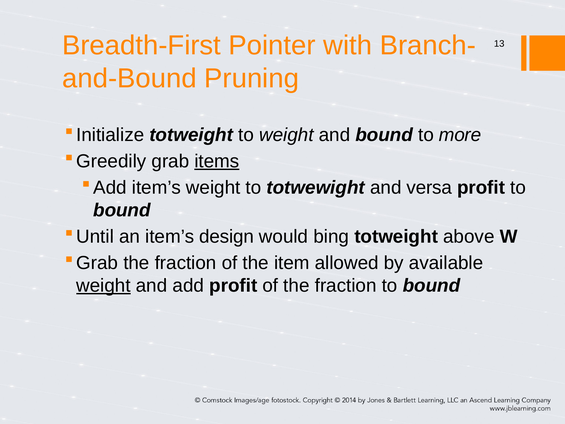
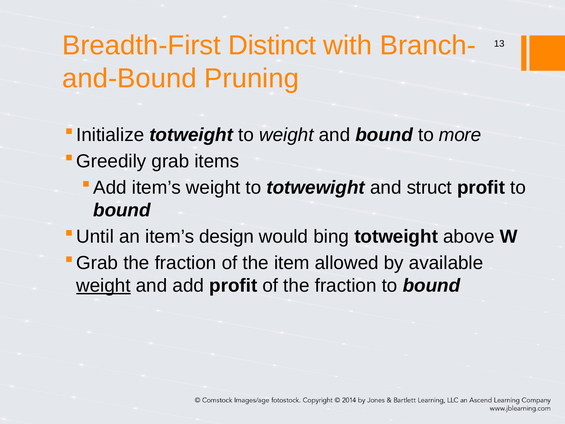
Pointer: Pointer -> Distinct (272, 45)
items underline: present -> none (217, 161)
versa: versa -> struct (429, 188)
